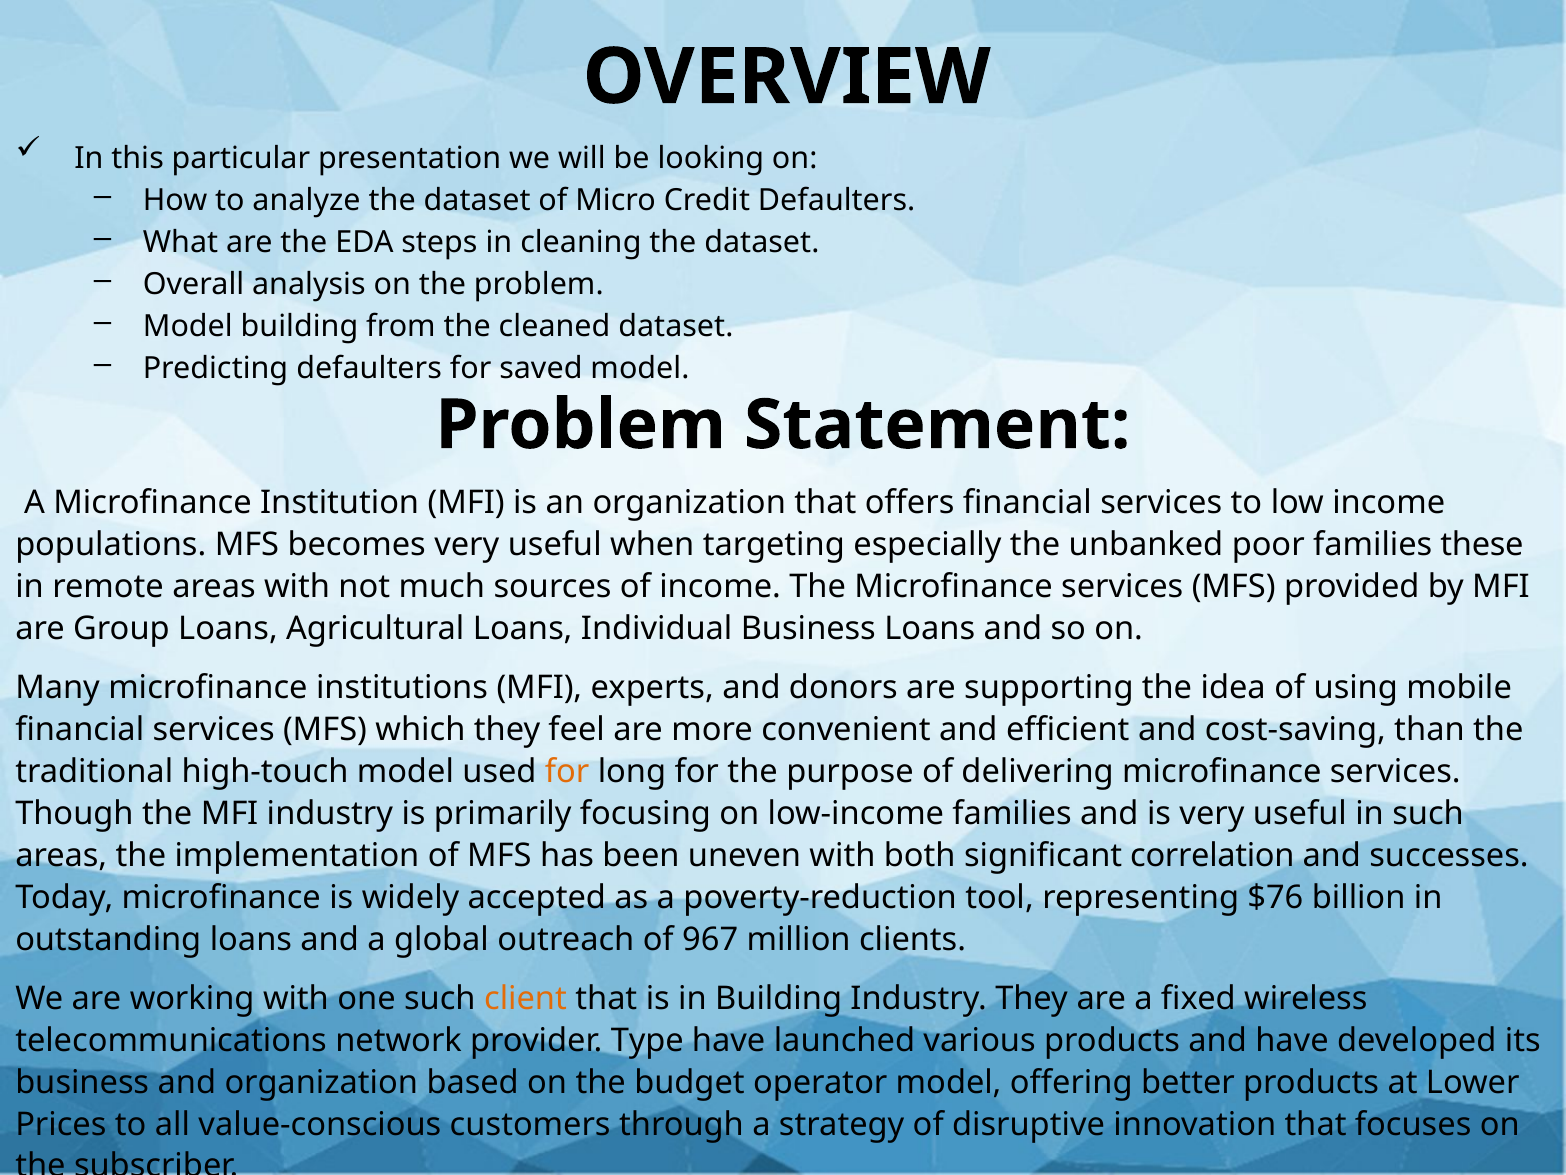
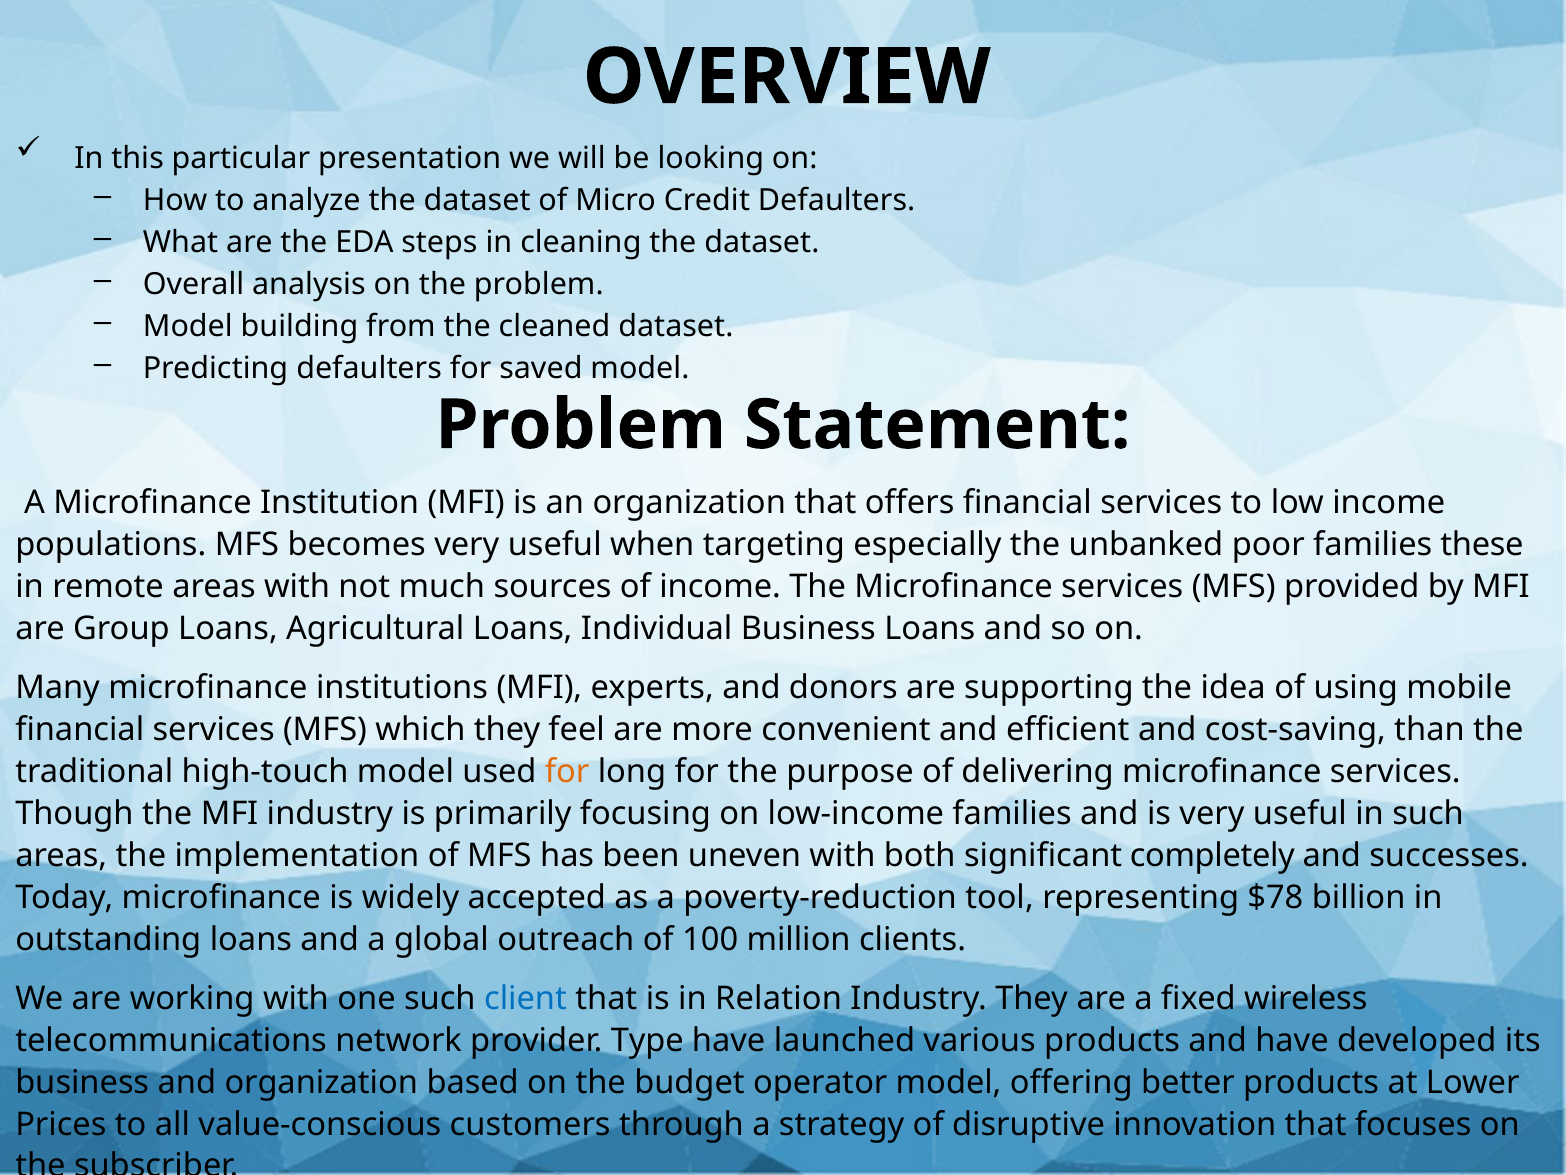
correlation: correlation -> completely (1212, 855)
$76: $76 -> $78 (1275, 897)
967: 967 -> 100 (710, 939)
client colour: orange -> blue (526, 998)
in Building: Building -> Relation (779, 998)
